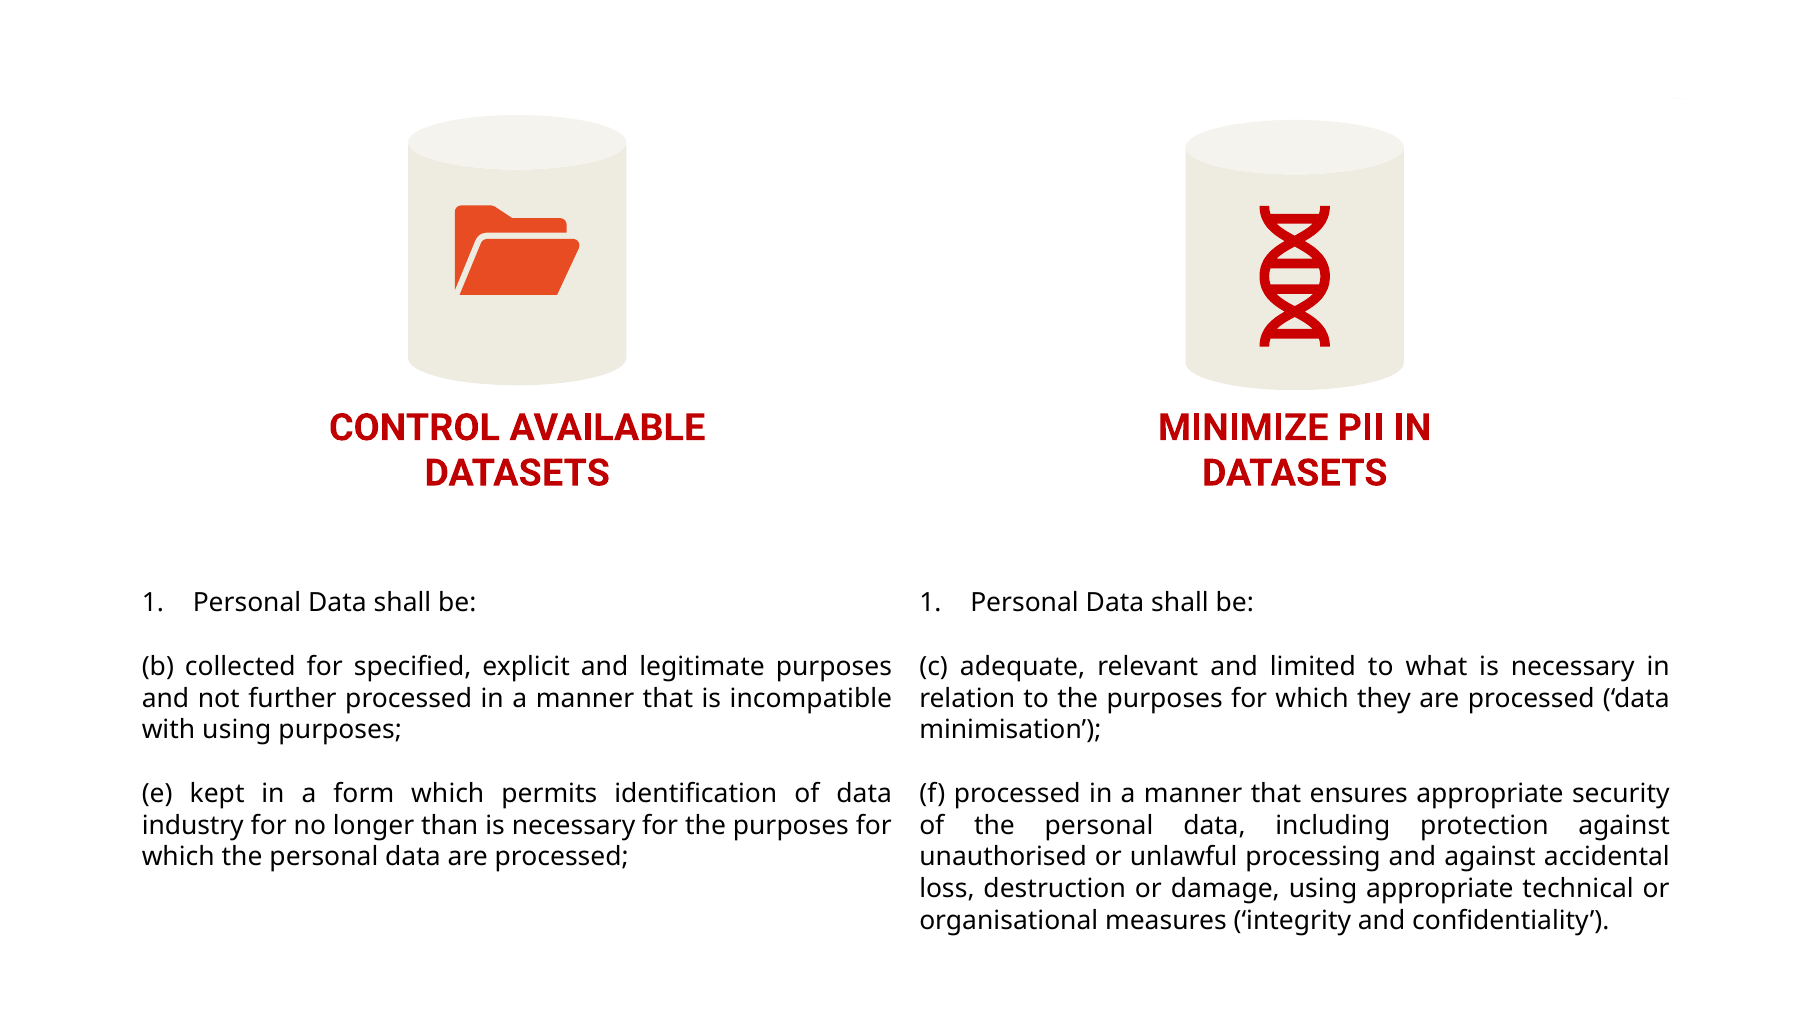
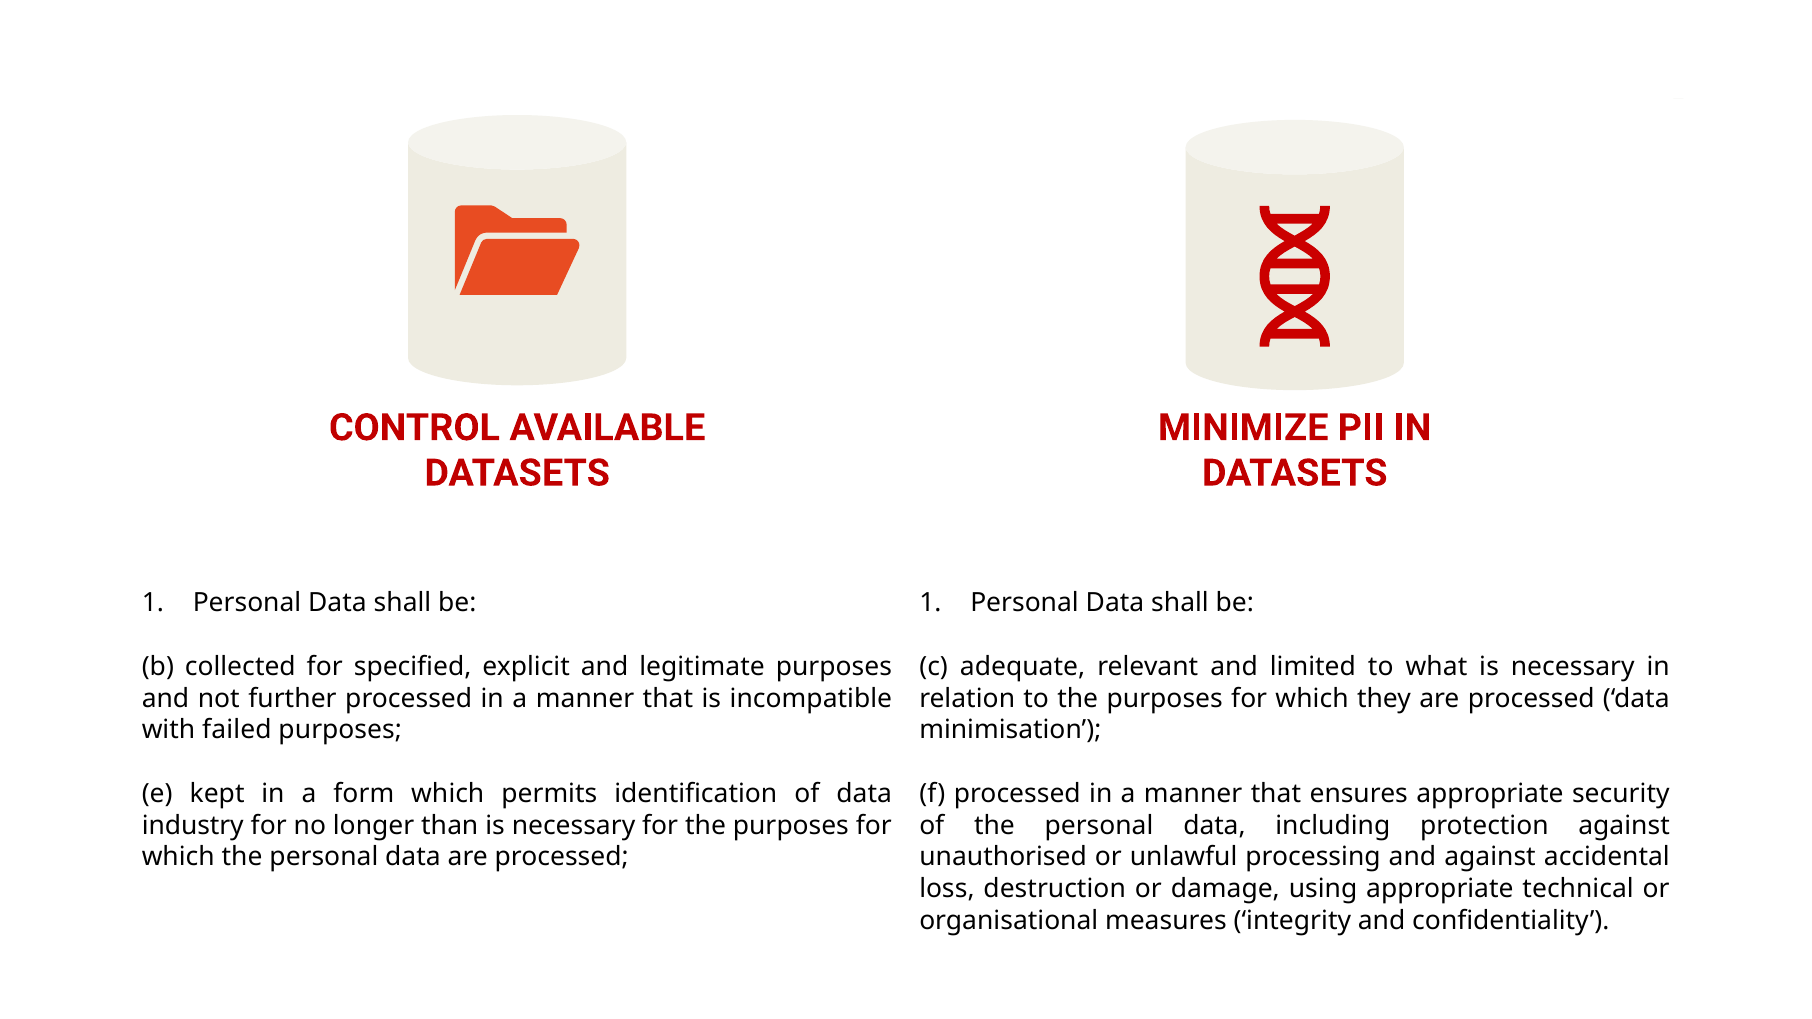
with using: using -> failed (237, 730)
